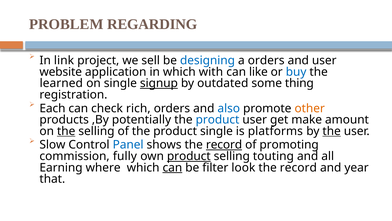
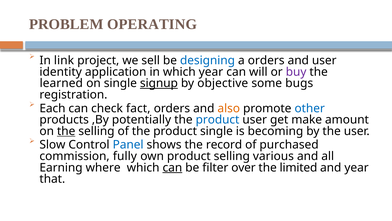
REGARDING: REGARDING -> OPERATING (152, 24)
website: website -> identity (61, 72)
which with: with -> year (211, 72)
like: like -> will (258, 72)
buy colour: blue -> purple (296, 72)
outdated: outdated -> objective (223, 83)
thing: thing -> bugs (299, 83)
rich: rich -> fact (138, 108)
also colour: blue -> orange (229, 108)
other colour: orange -> blue (310, 108)
platforms: platforms -> becoming (275, 131)
the underline: present -> none (332, 131)
record underline: present -> none (224, 145)
promoting: promoting -> purchased (289, 145)
product underline: present -> none (189, 156)
touting: touting -> various (273, 156)
look: look -> over (243, 167)
record: record -> limited (298, 167)
